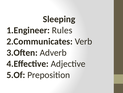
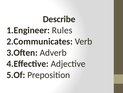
Sleeping: Sleeping -> Describe (59, 19)
